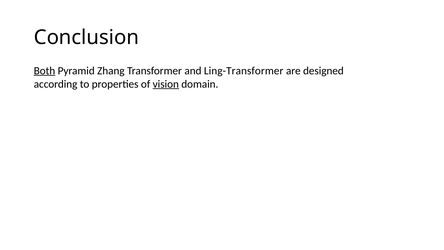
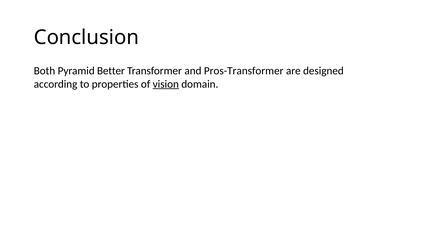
Both underline: present -> none (44, 71)
Zhang: Zhang -> Better (111, 71)
Ling-Transformer: Ling-Transformer -> Pros-Transformer (244, 71)
